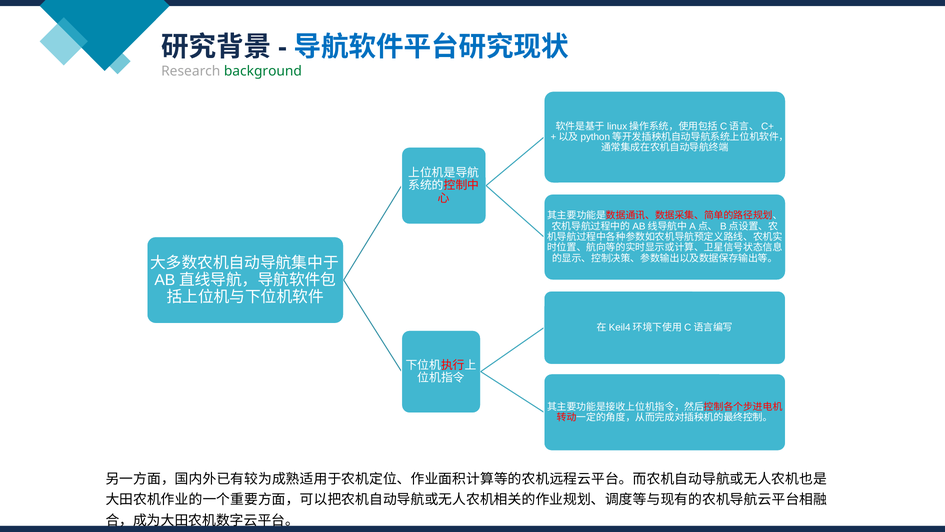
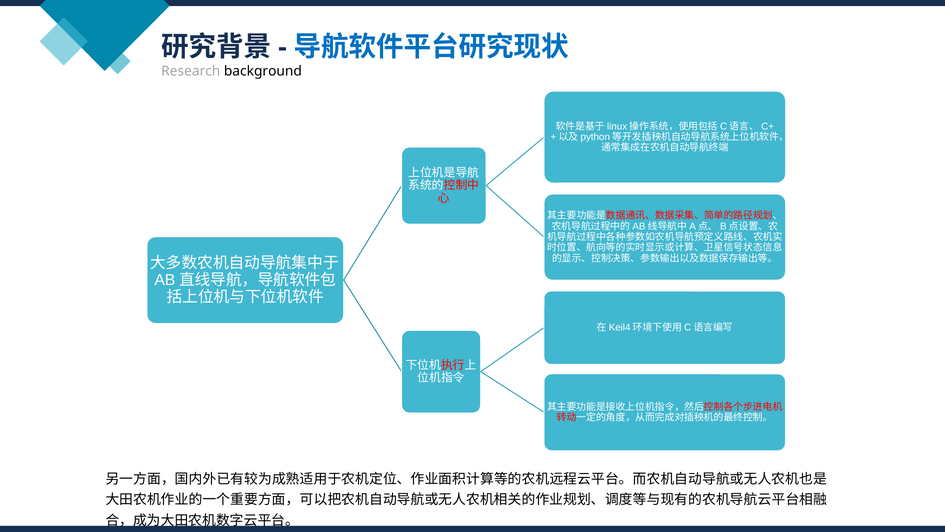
background colour: green -> black (263, 71)
